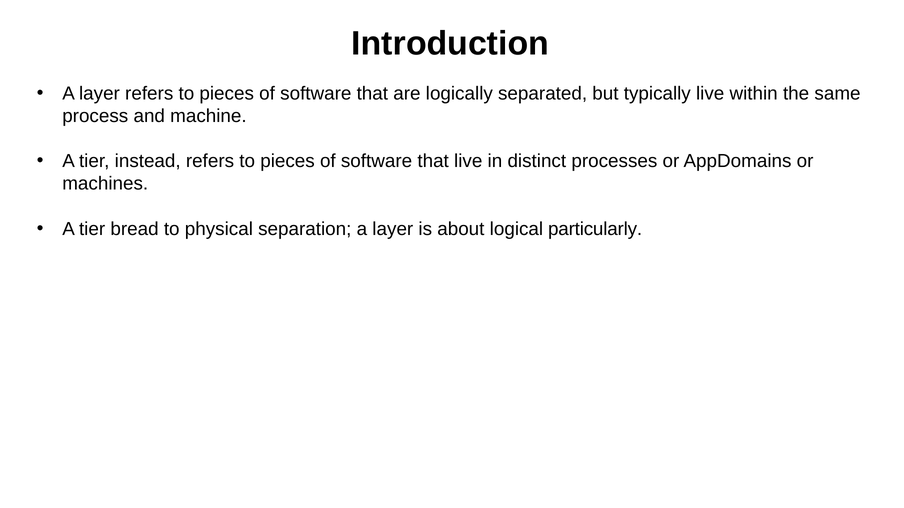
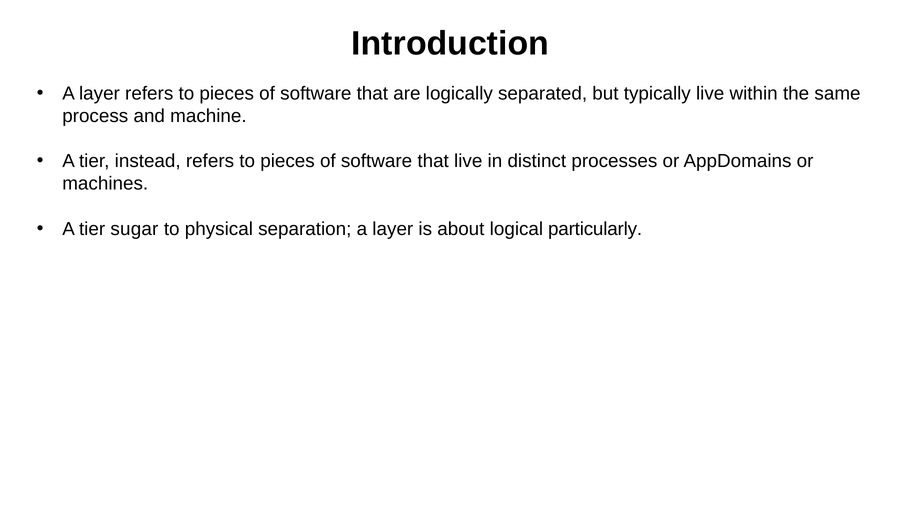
bread: bread -> sugar (134, 229)
